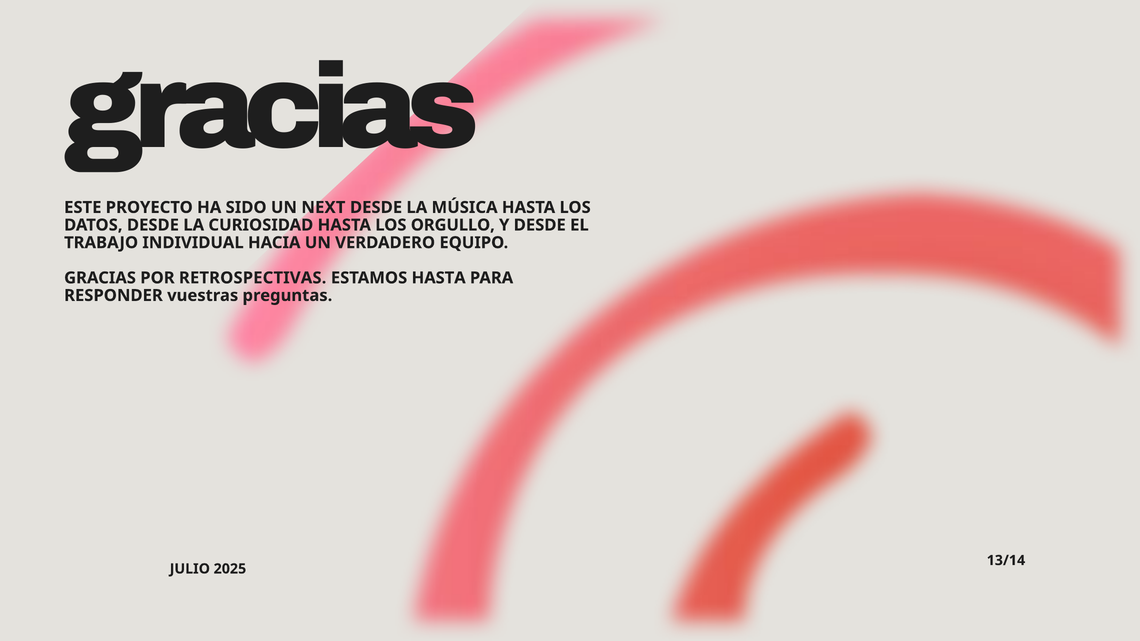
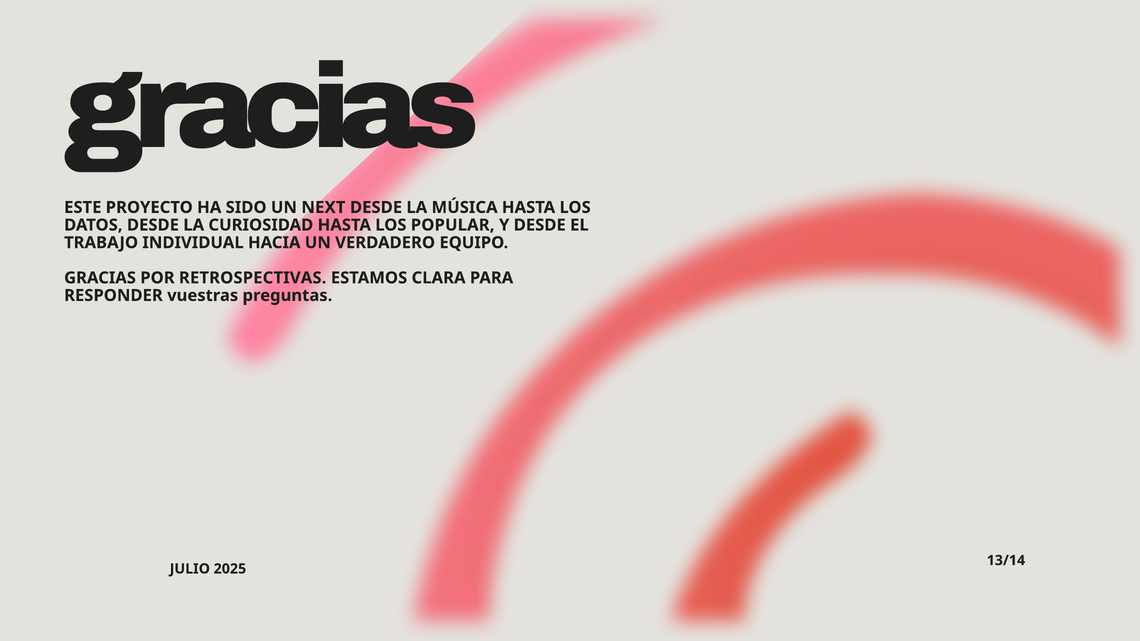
ORGULLO: ORGULLO -> POPULAR (453, 225)
ESTAMOS HASTA: HASTA -> CLARA (439, 278)
